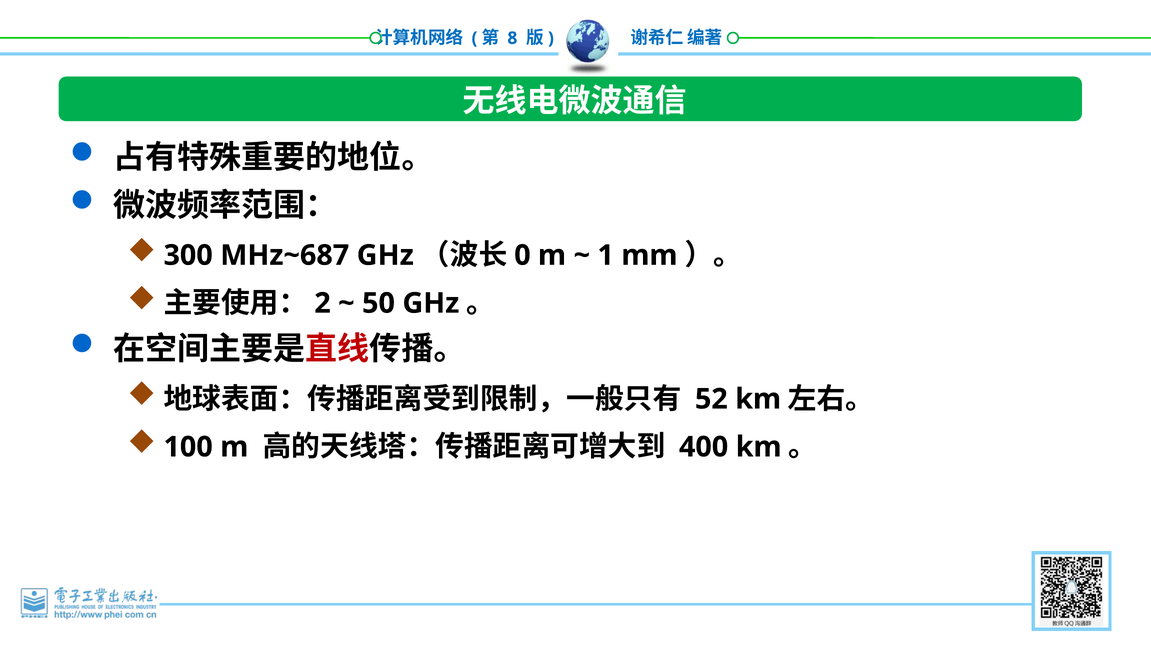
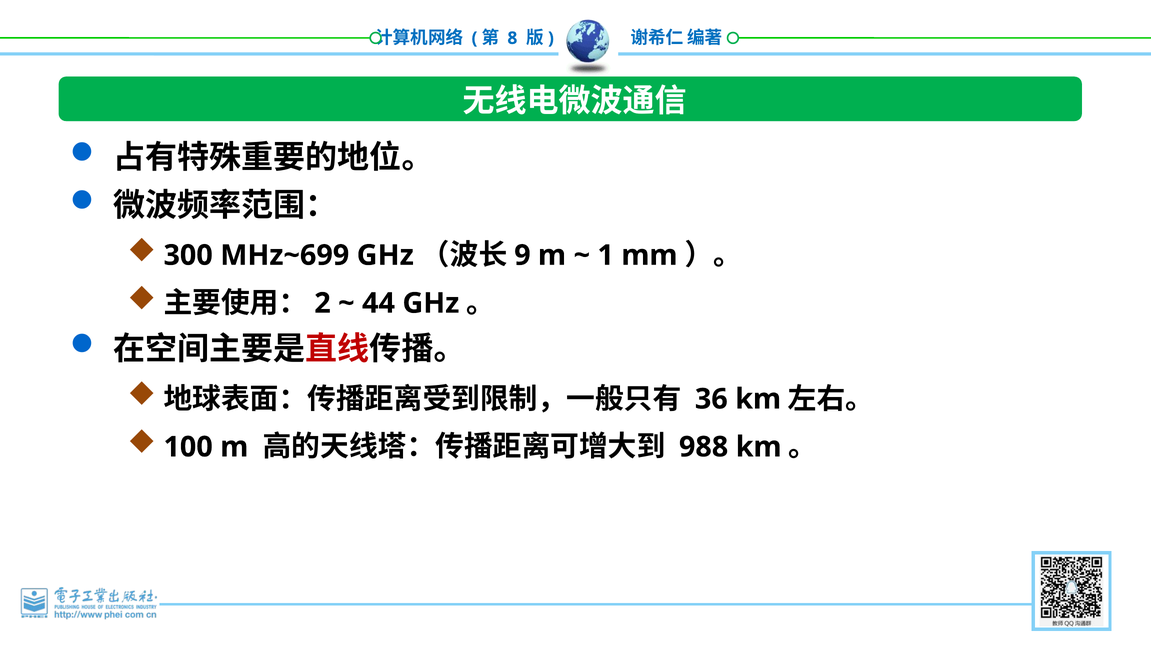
MHz~687: MHz~687 -> MHz~699 (285, 256)
0: 0 -> 9 (522, 256)
50: 50 -> 44 (379, 303)
52: 52 -> 36 (711, 399)
400: 400 -> 988 (704, 447)
